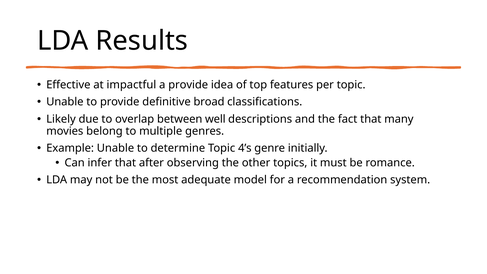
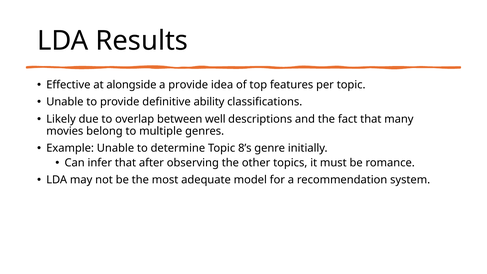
impactful: impactful -> alongside (131, 85)
broad: broad -> ability (209, 102)
4’s: 4’s -> 8’s (245, 148)
